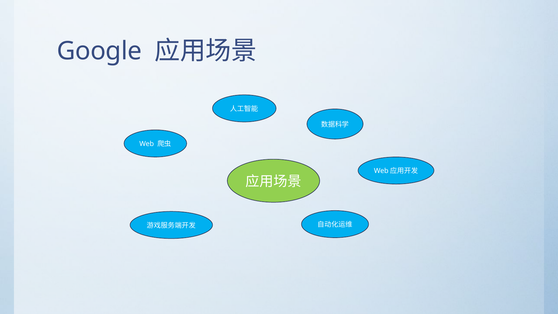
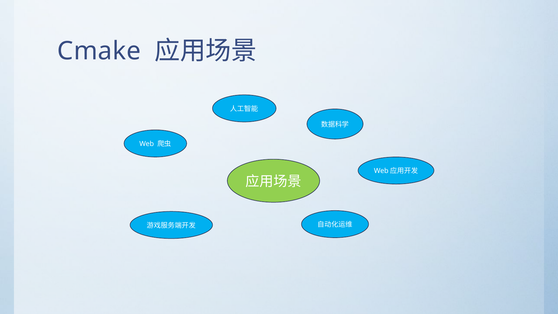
Google: Google -> Cmake (99, 51)
